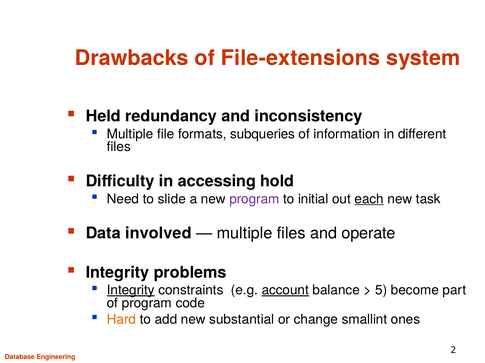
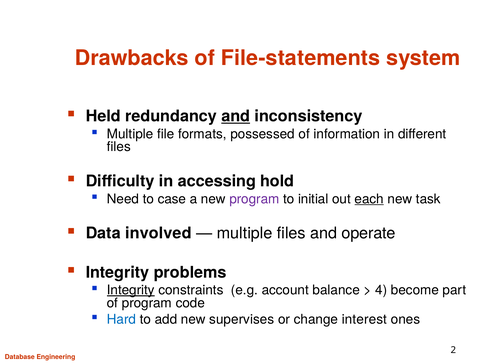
File-extensions: File-extensions -> File-statements (301, 58)
and underline: none -> present (236, 117)
subqueries: subqueries -> possessed (263, 134)
slide: slide -> case (172, 199)
account underline: present -> none (285, 291)
5: 5 -> 4 (381, 291)
Hard colour: orange -> blue (122, 320)
substantial: substantial -> supervises (242, 320)
smallint: smallint -> interest (364, 320)
